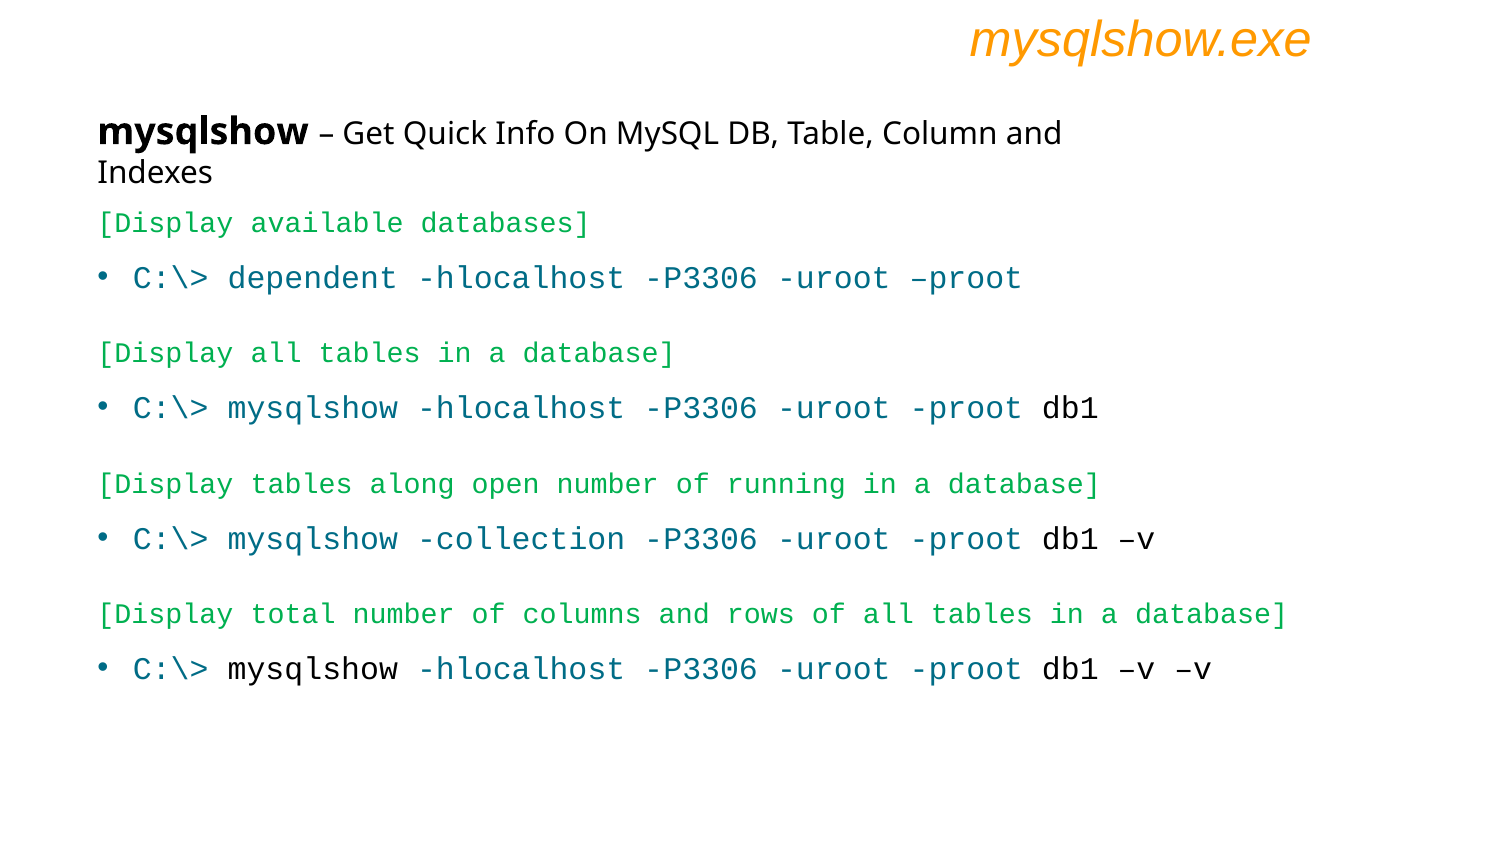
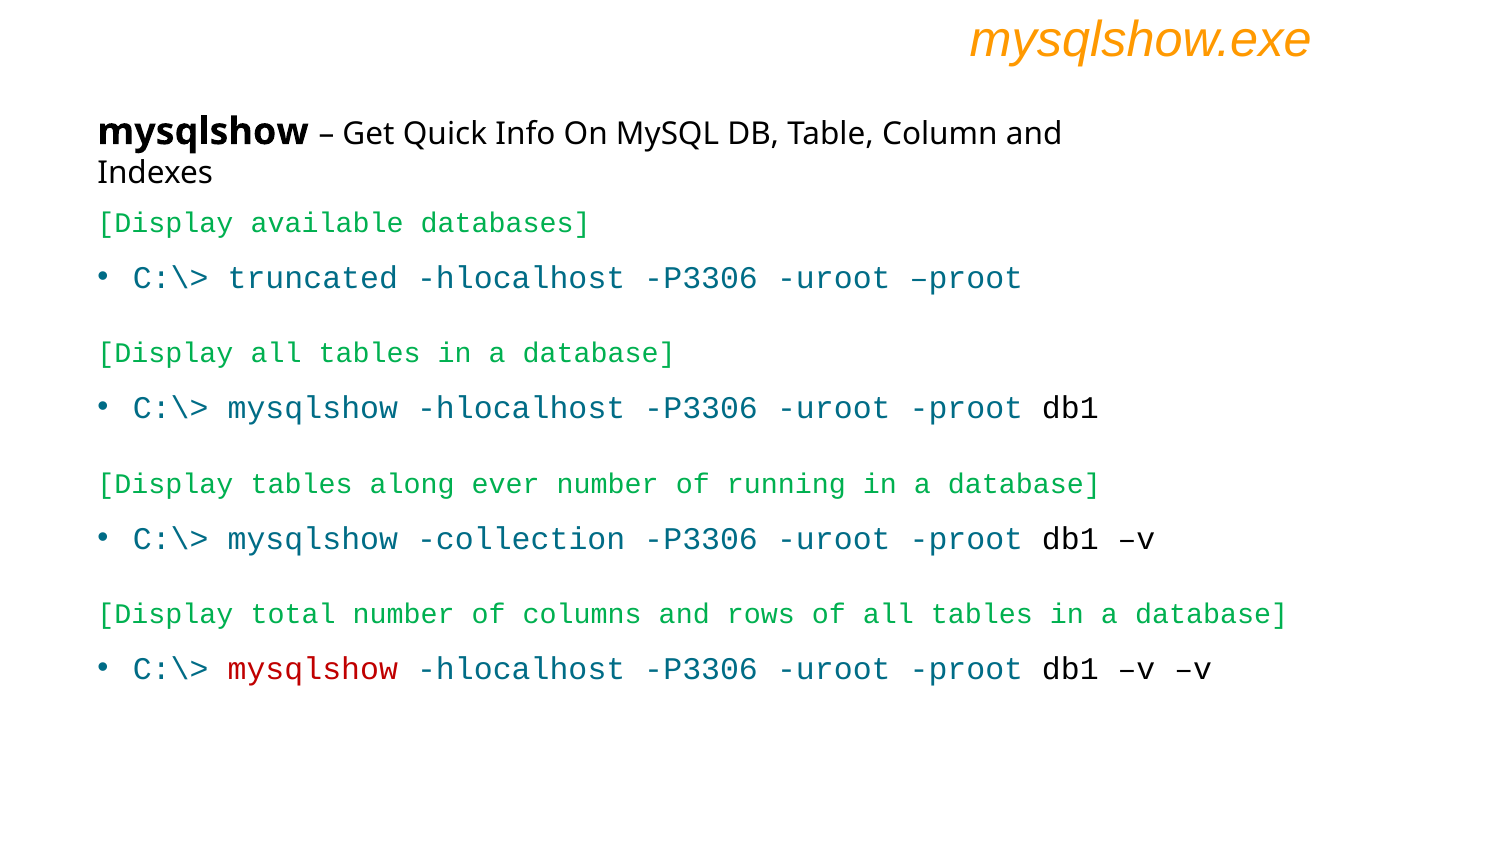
dependent: dependent -> truncated (313, 278)
open: open -> ever (506, 483)
mysqlshow colour: black -> red (313, 669)
